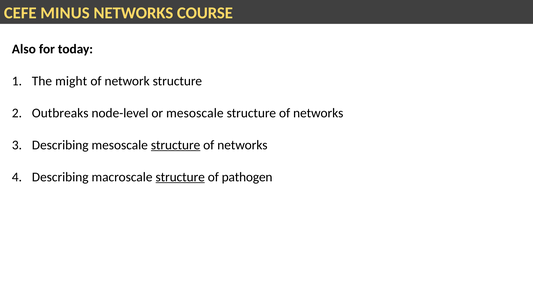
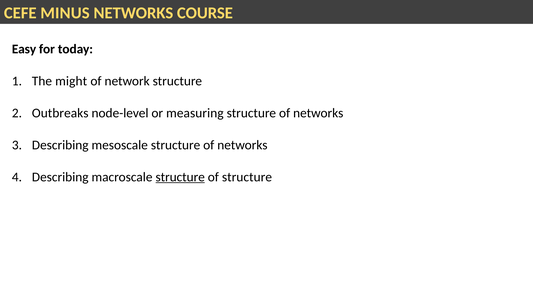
Also: Also -> Easy (24, 49)
or mesoscale: mesoscale -> measuring (195, 113)
structure underline: present -> none (176, 145)
of pathogen: pathogen -> structure (247, 177)
